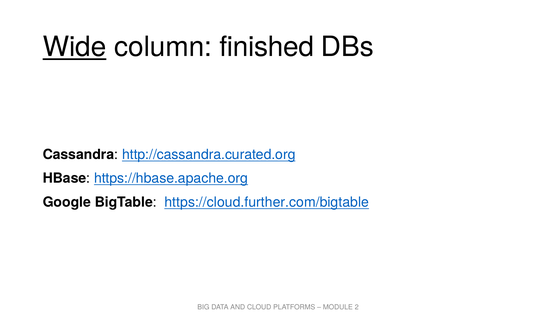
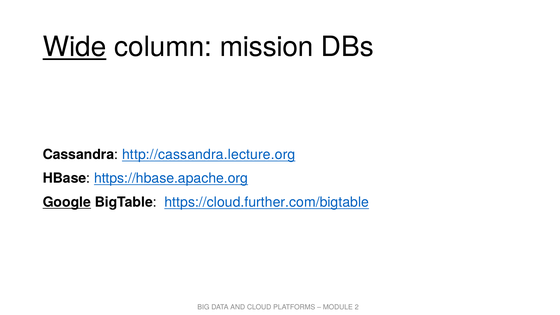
finished: finished -> mission (267, 47)
http://cassandra.curated.org: http://cassandra.curated.org -> http://cassandra.lecture.org (209, 154)
Google underline: none -> present (67, 202)
